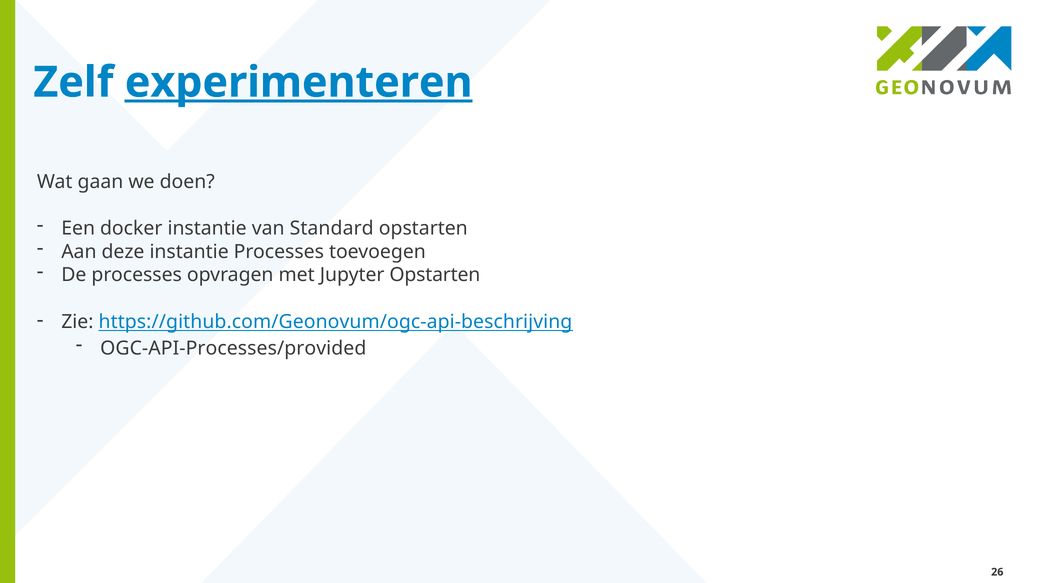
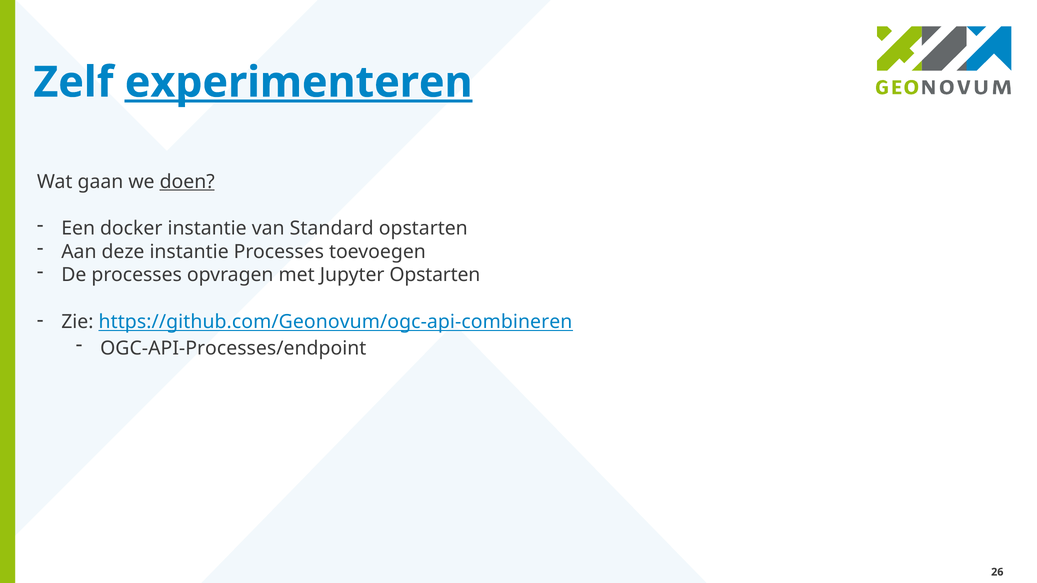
doen underline: none -> present (187, 182)
https://github.com/Geonovum/ogc-api-beschrijving: https://github.com/Geonovum/ogc-api-beschrijving -> https://github.com/Geonovum/ogc-api-combineren (335, 322)
OGC-API-Processes/provided: OGC-API-Processes/provided -> OGC-API-Processes/endpoint (233, 348)
